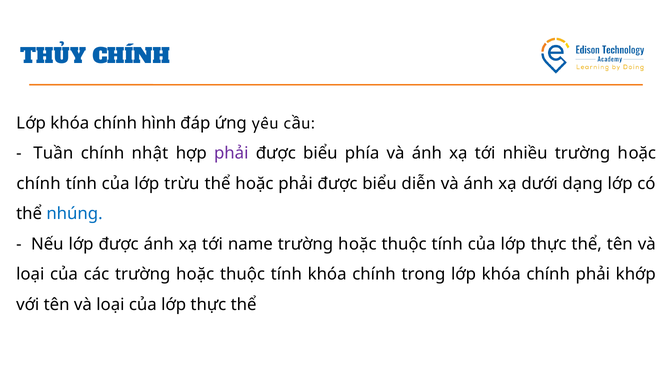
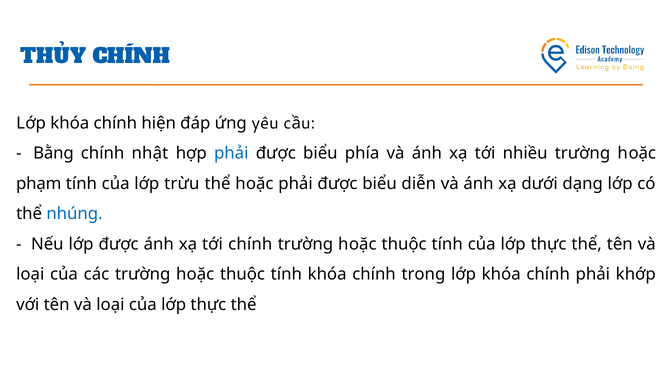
hình: hình -> hiện (159, 123)
Tuần: Tuần -> Bằng (54, 153)
phải colour: purple -> blue (231, 153)
chính: chính -> phạm (39, 184)
tới name: name -> chính (250, 244)
